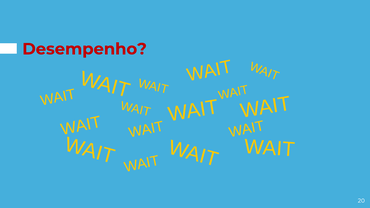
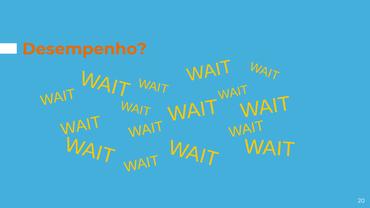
Desempenho colour: red -> orange (85, 49)
